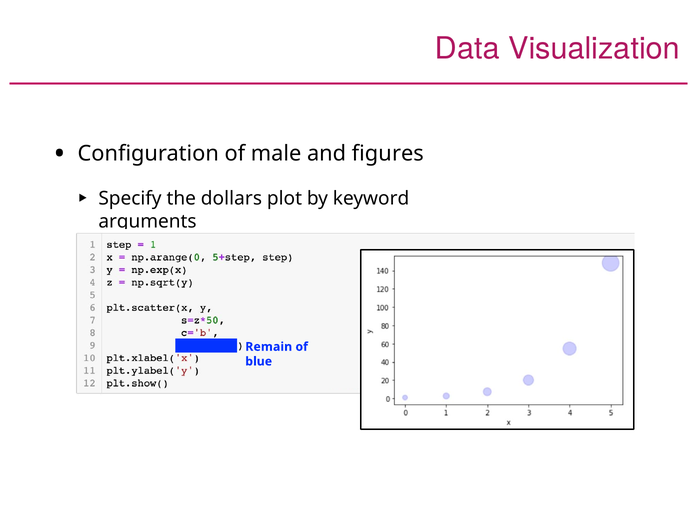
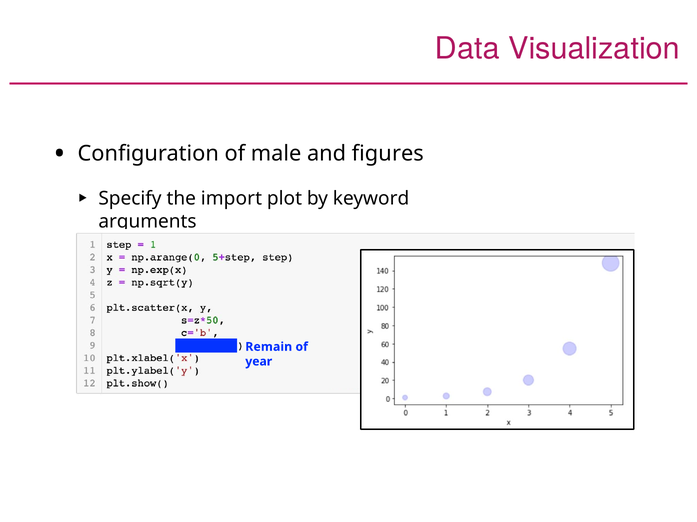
dollars: dollars -> import (231, 199)
blue: blue -> year (259, 362)
